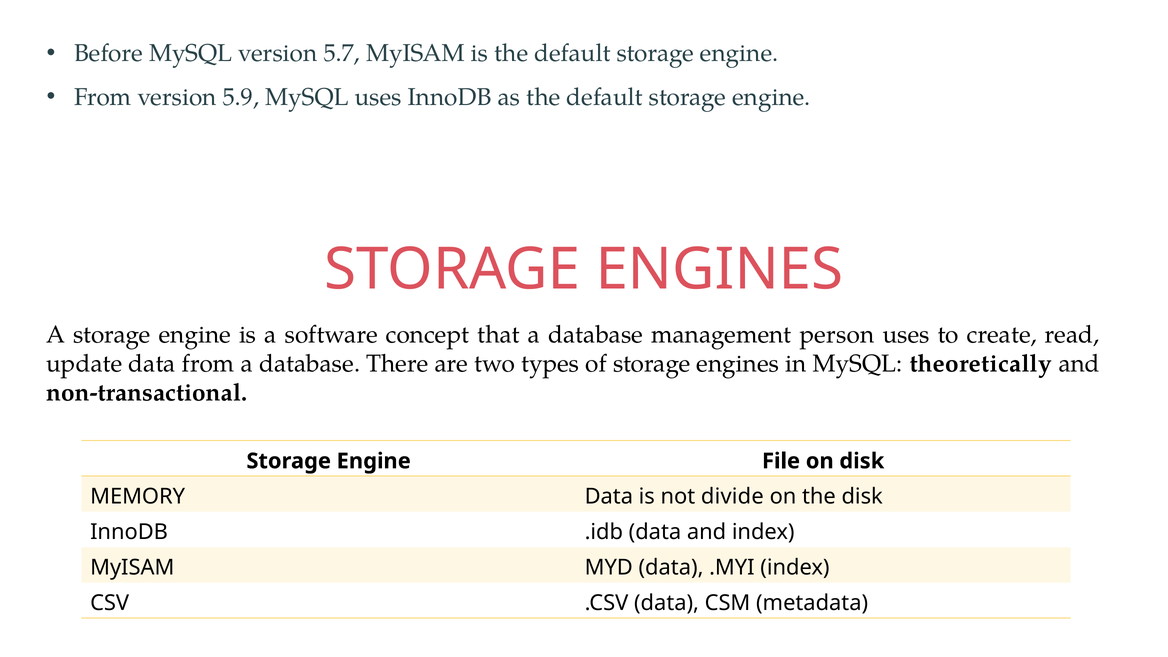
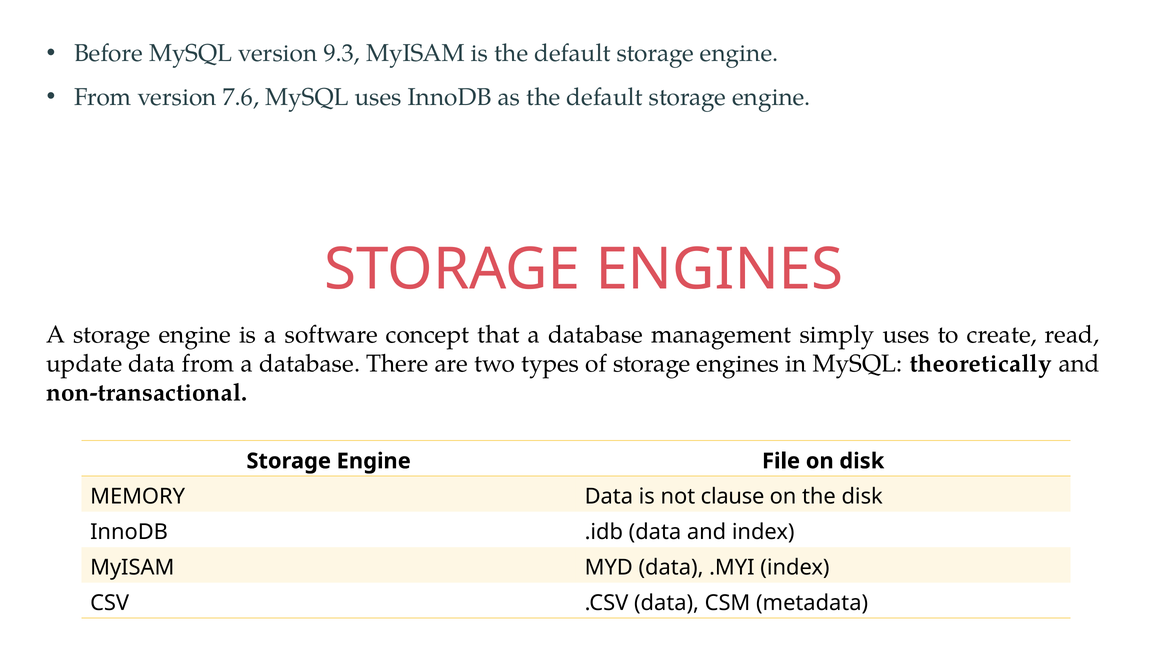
5.7: 5.7 -> 9.3 (342, 53)
5.9: 5.9 -> 7.6 (241, 97)
person: person -> simply (837, 335)
divide: divide -> clause (733, 497)
